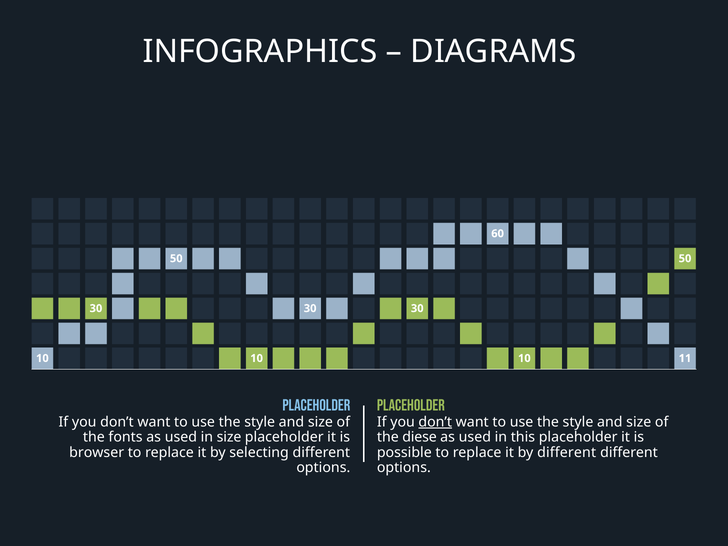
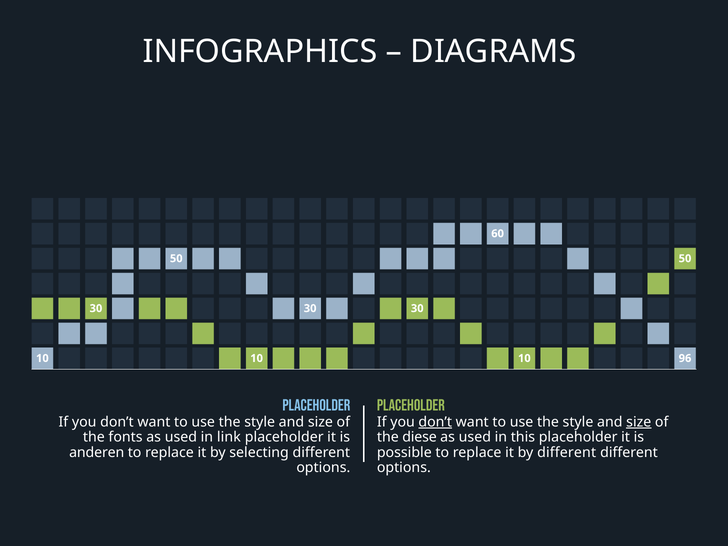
11: 11 -> 96 (685, 358)
size underline: none -> present (639, 422)
in size: size -> link (229, 437)
browser: browser -> anderen (97, 452)
